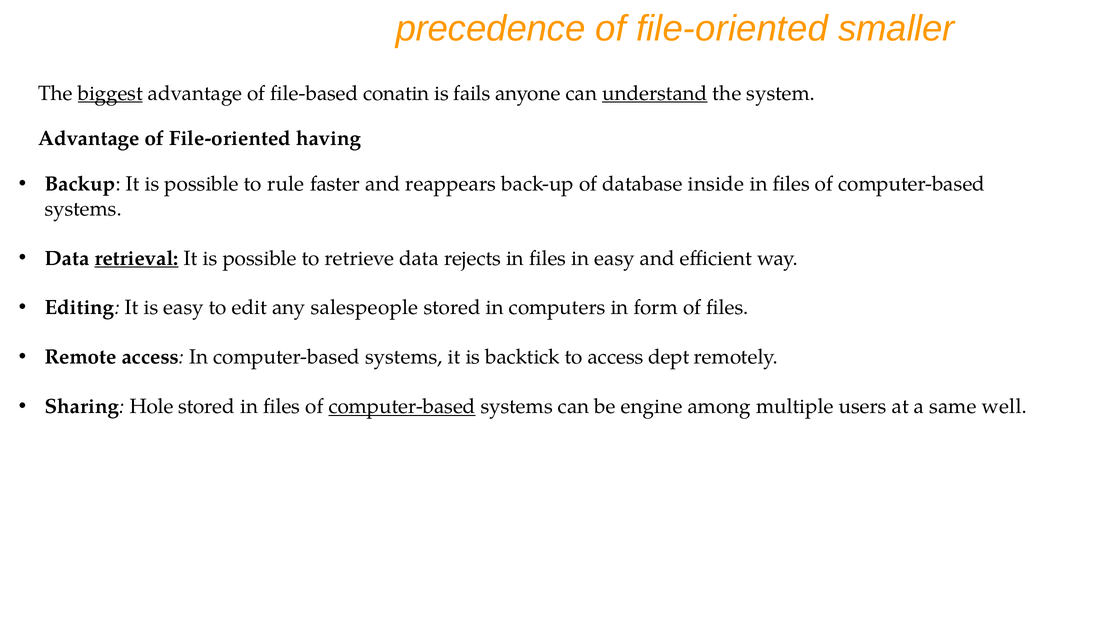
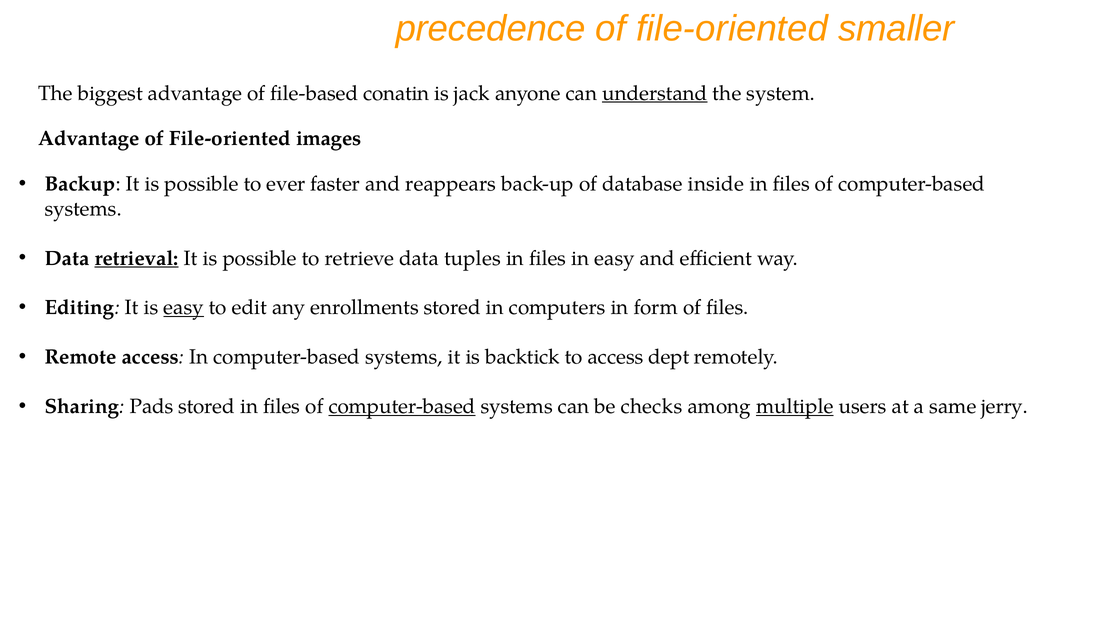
biggest underline: present -> none (110, 93)
fails: fails -> jack (472, 93)
having: having -> images (329, 139)
rule: rule -> ever (286, 184)
rejects: rejects -> tuples (472, 259)
easy underline: none -> present (184, 308)
salespeople: salespeople -> enrollments (365, 308)
Hole: Hole -> Pads (152, 407)
engine: engine -> checks (652, 407)
multiple underline: none -> present (795, 407)
well: well -> jerry (1005, 407)
